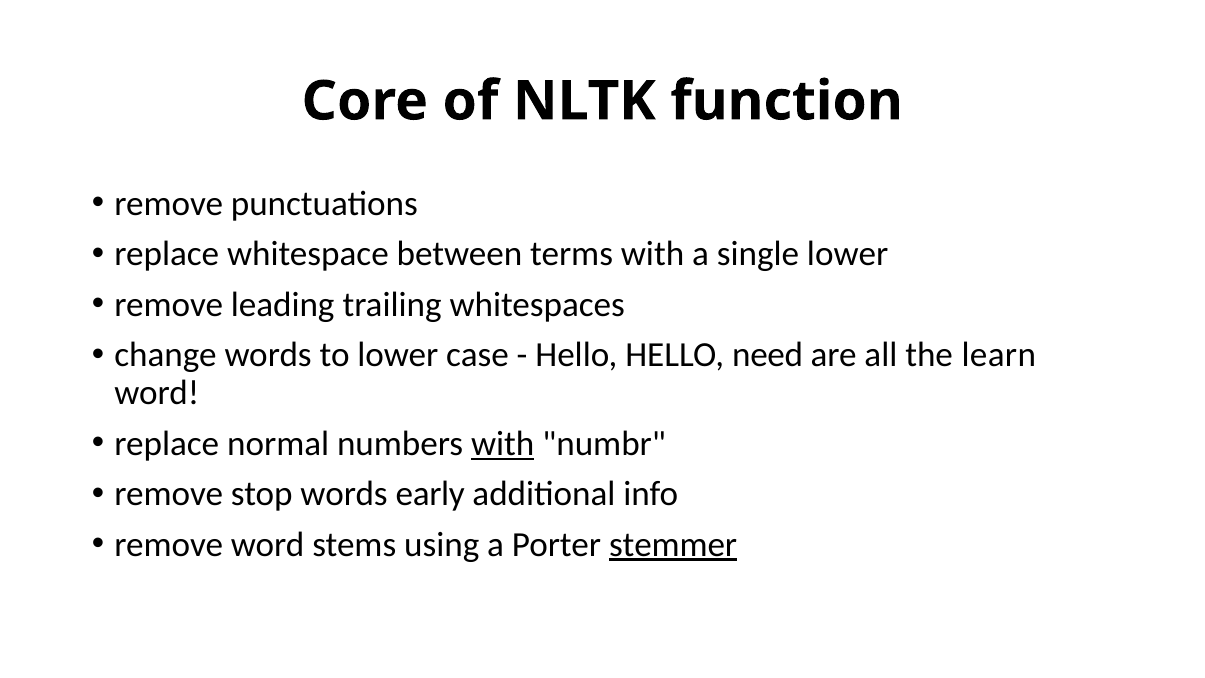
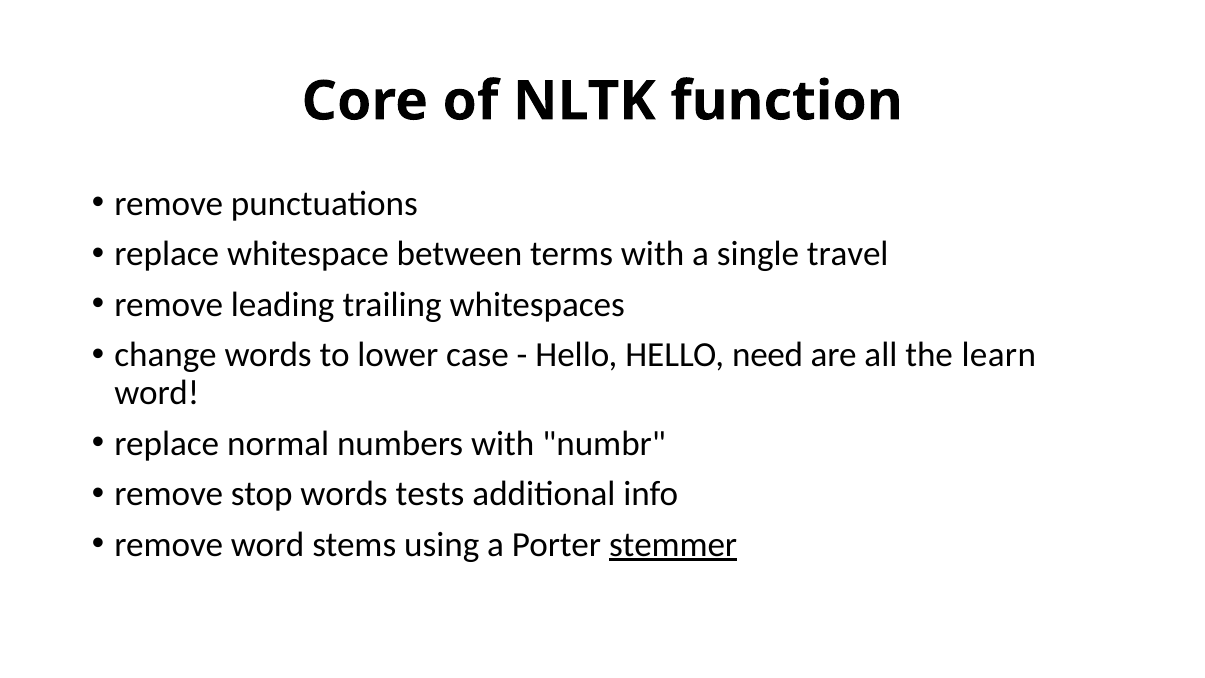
single lower: lower -> travel (848, 254)
with underline: present -> none (503, 443)
early: early -> tests (430, 494)
